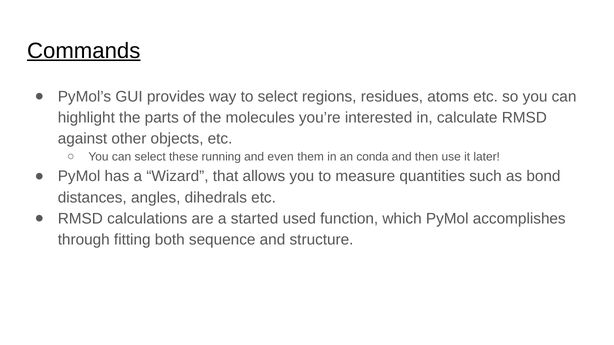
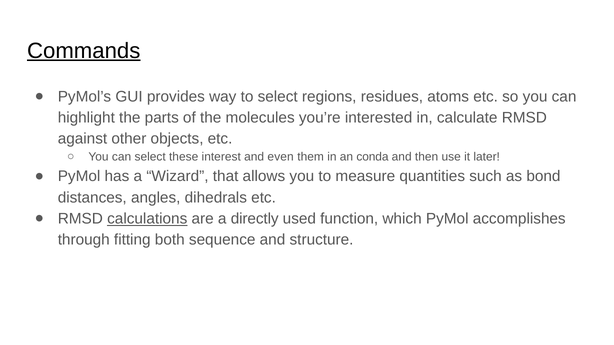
running: running -> interest (221, 157)
calculations underline: none -> present (147, 219)
started: started -> directly (255, 219)
